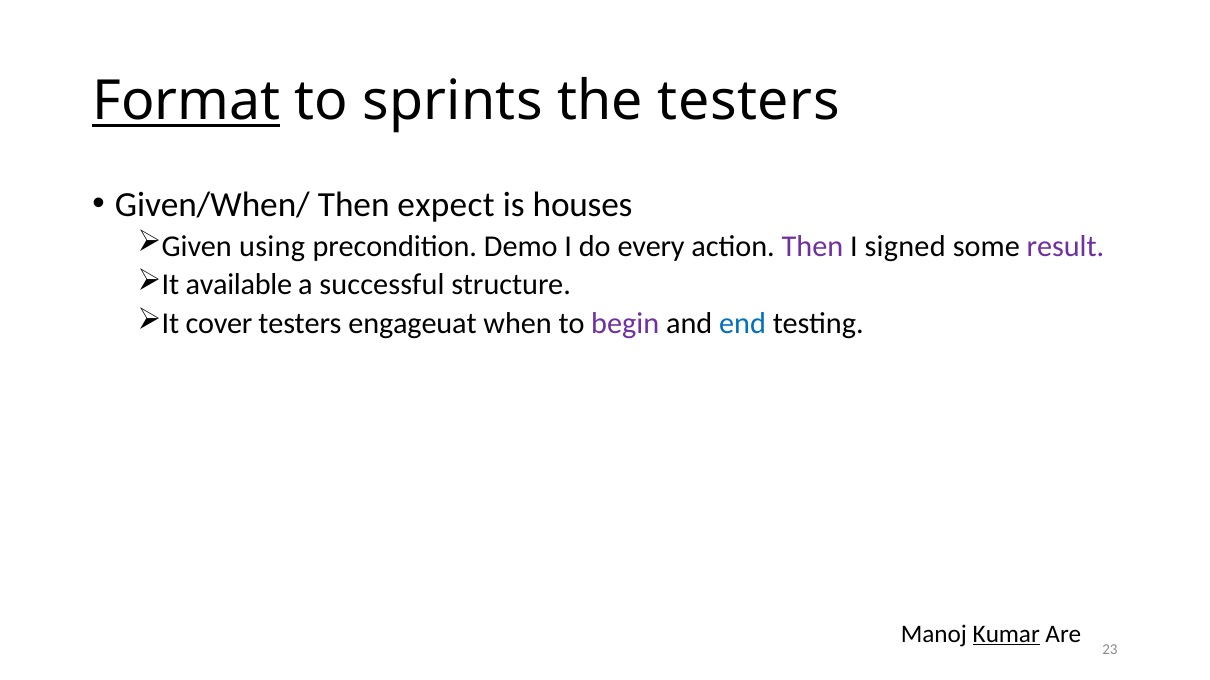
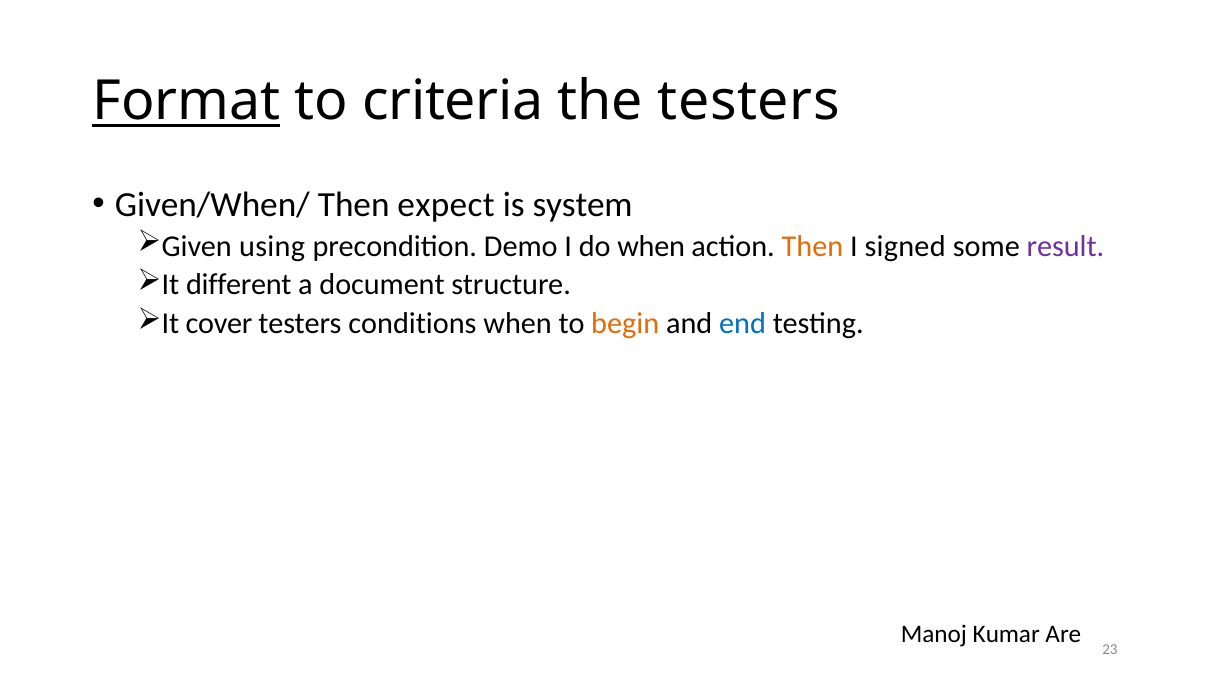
sprints: sprints -> criteria (453, 102)
houses: houses -> system (583, 205)
do every: every -> when (651, 246)
Then colour: purple -> orange (812, 246)
available: available -> different (239, 285)
successful: successful -> document (382, 285)
engageuat: engageuat -> conditions (412, 324)
begin colour: purple -> orange (625, 324)
Kumar underline: present -> none (1006, 634)
